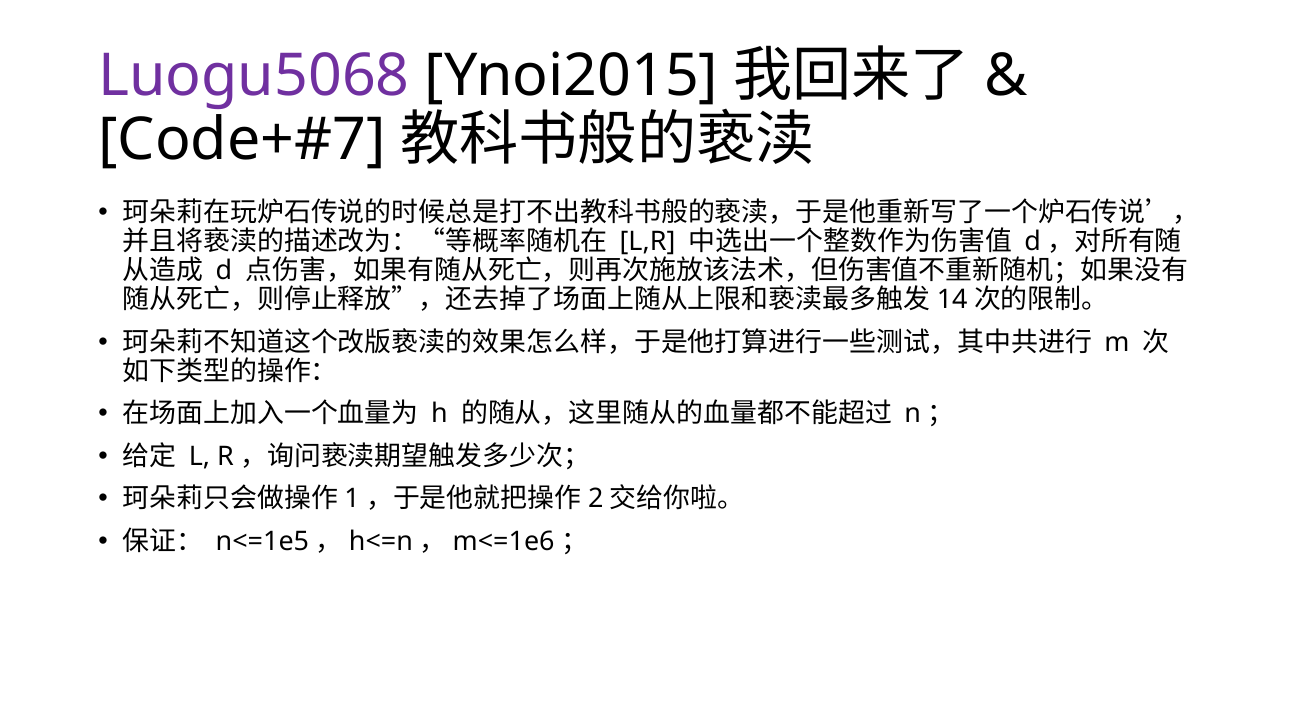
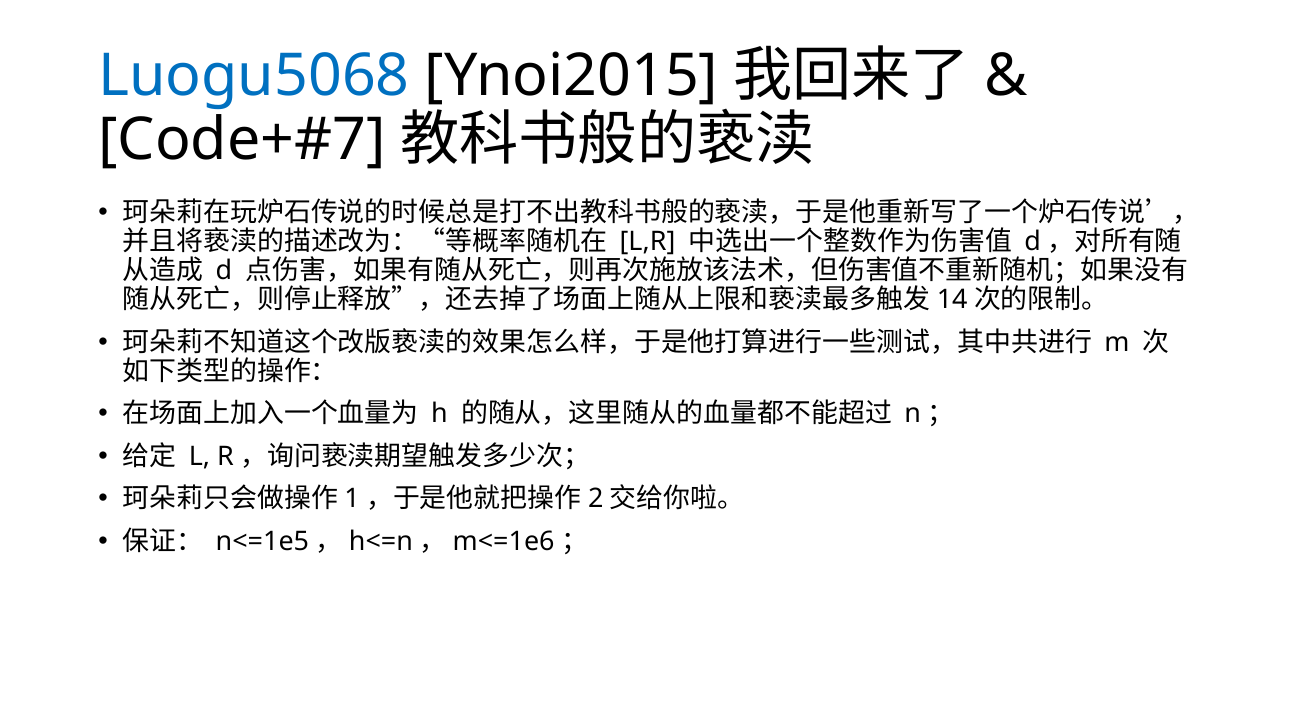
Luogu5068 colour: purple -> blue (254, 76)
